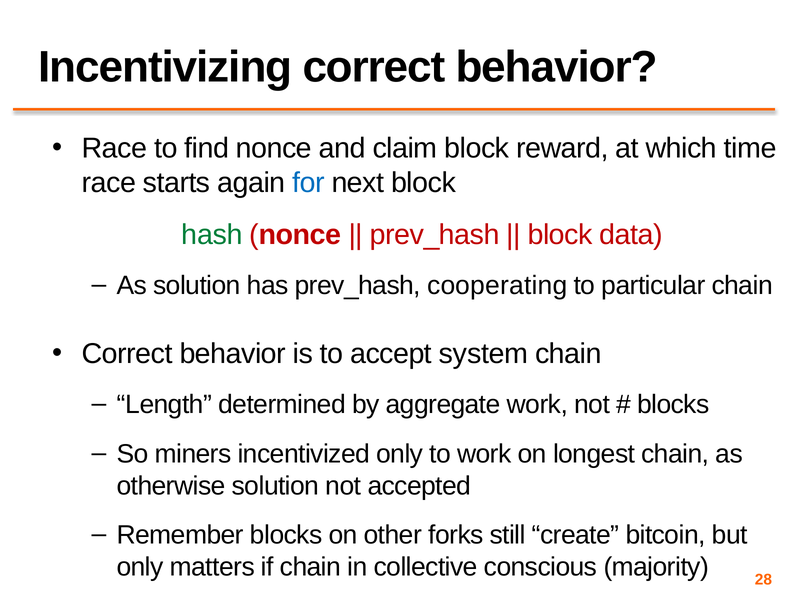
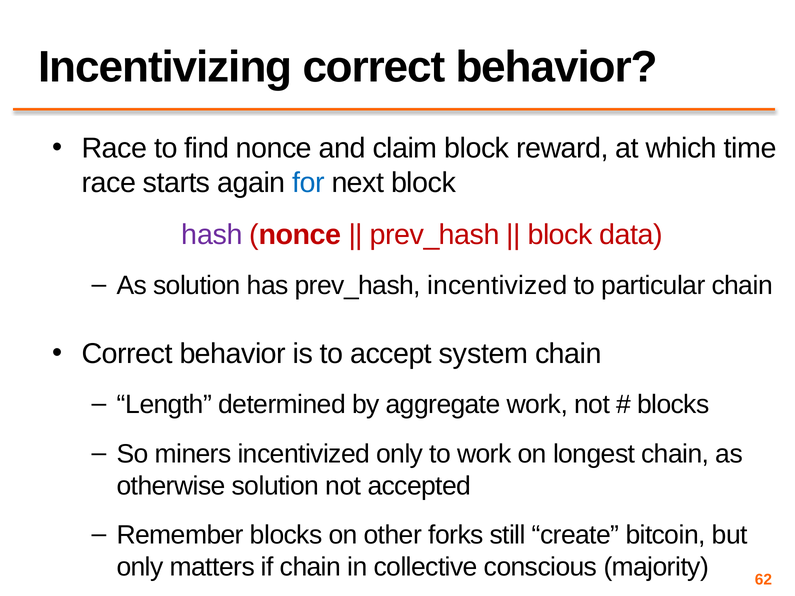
hash colour: green -> purple (212, 235)
prev_hash cooperating: cooperating -> incentivized (497, 285)
28: 28 -> 62 (763, 580)
